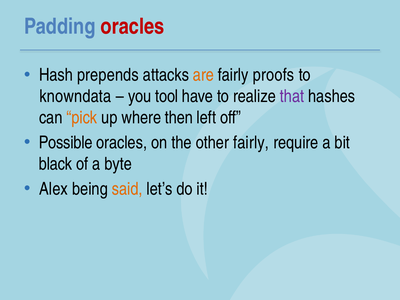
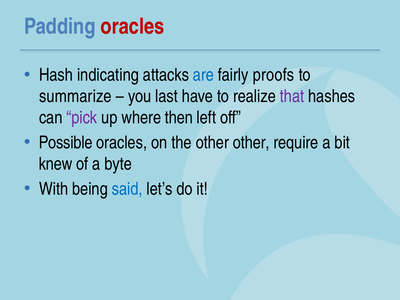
prepends: prepends -> indicating (108, 75)
are colour: orange -> blue (203, 75)
knowndata: knowndata -> summarize (75, 96)
tool: tool -> last (167, 96)
pick colour: orange -> purple (82, 118)
other fairly: fairly -> other (251, 143)
black: black -> knew (56, 164)
Alex: Alex -> With (54, 189)
said colour: orange -> blue (127, 189)
